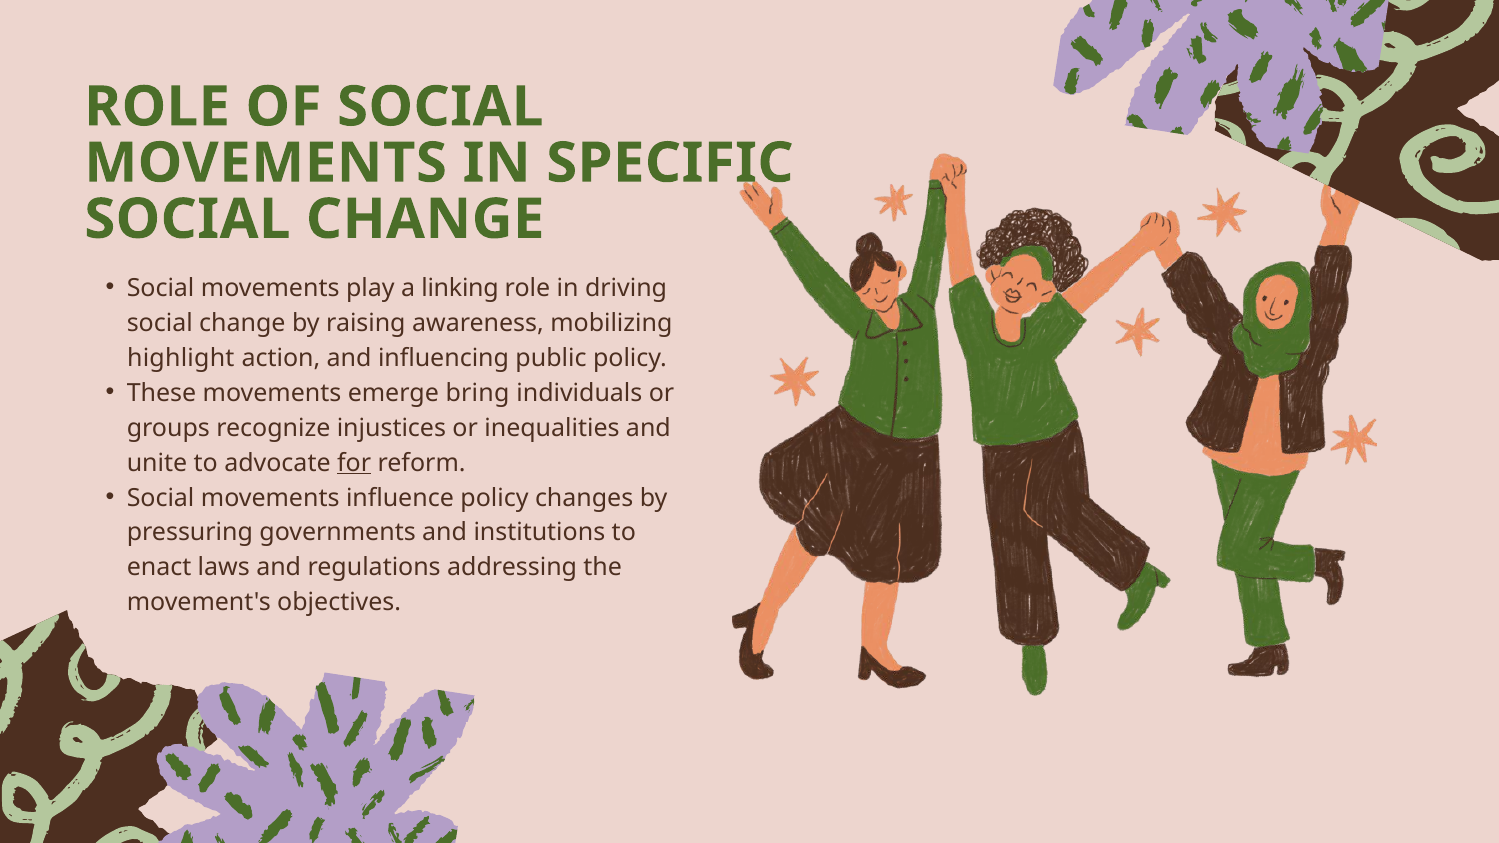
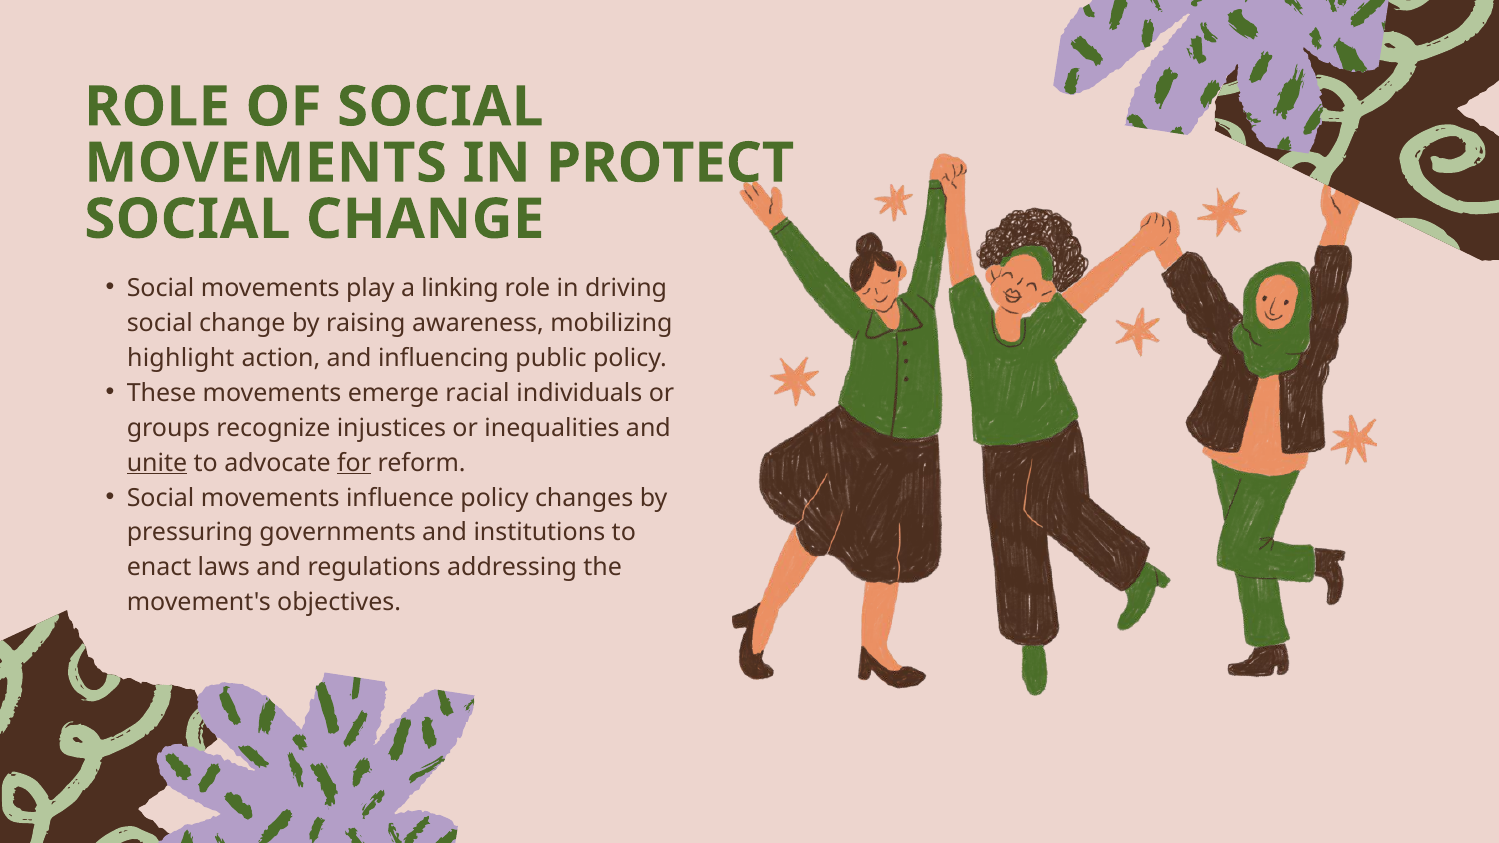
SPECIFIC: SPECIFIC -> PROTECT (670, 163)
bring: bring -> racial (478, 393)
unite underline: none -> present (157, 463)
